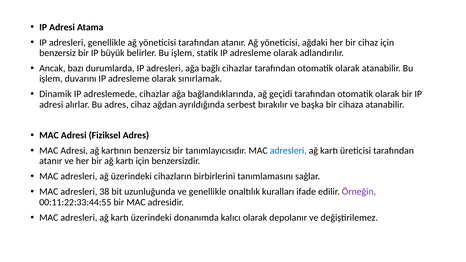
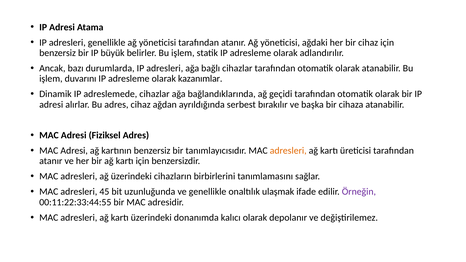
sınırlamak: sınırlamak -> kazanımlar (200, 79)
adresleri colour: blue -> orange (288, 151)
38: 38 -> 45 (104, 192)
kuralları: kuralları -> ulaşmak (278, 192)
